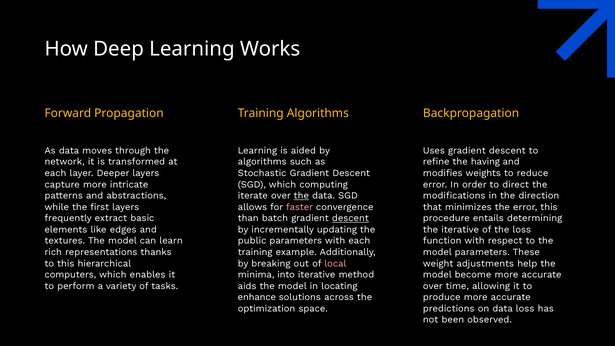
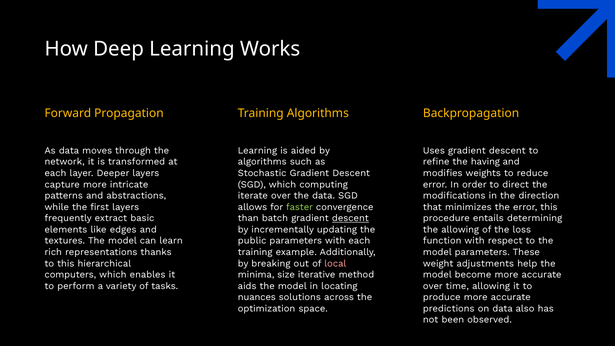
the underline: present -> none (301, 196)
faster colour: pink -> light green (300, 207)
the iterative: iterative -> allowing (460, 230)
into: into -> size (286, 275)
enhance: enhance -> nuances (257, 297)
data loss: loss -> also (525, 309)
